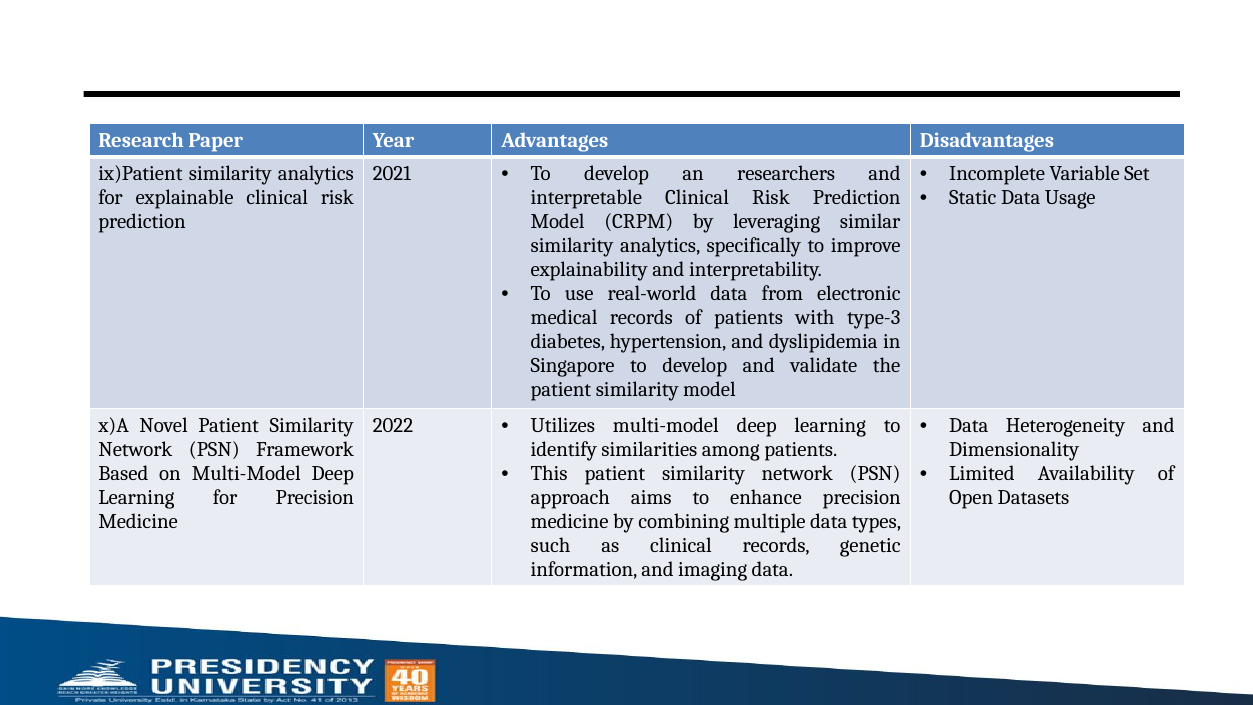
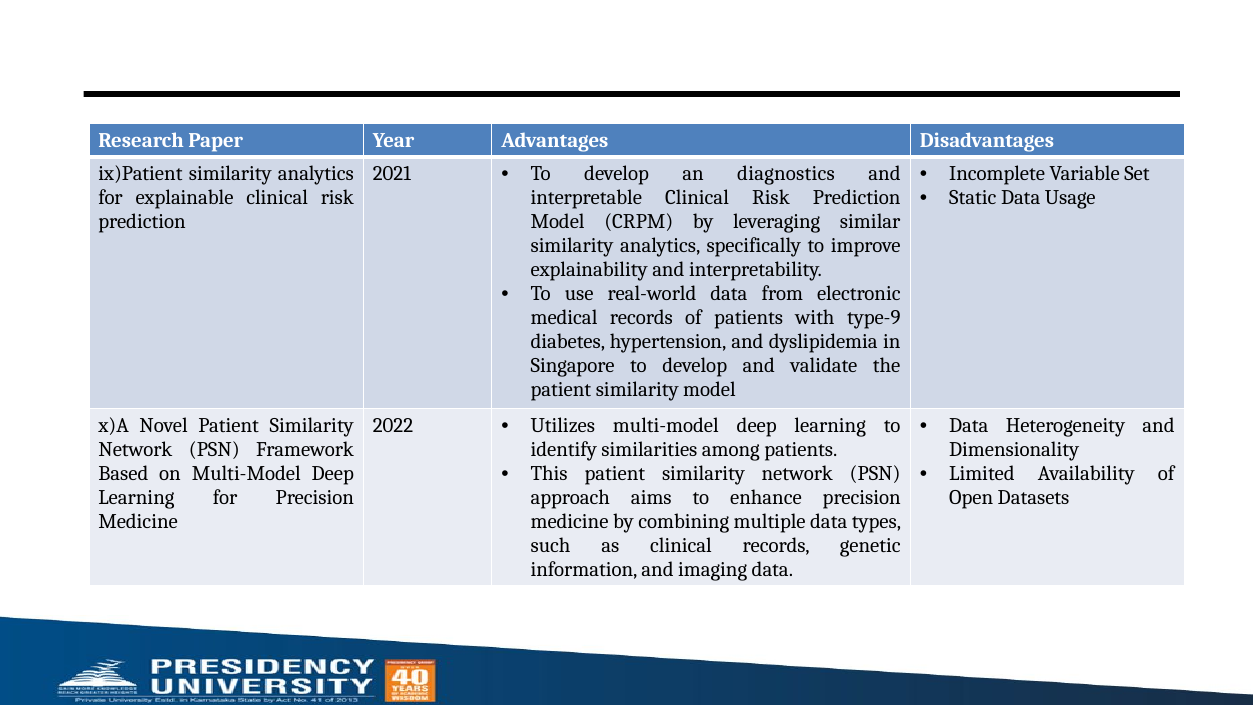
researchers: researchers -> diagnostics (786, 174)
type-3: type-3 -> type-9 (874, 318)
